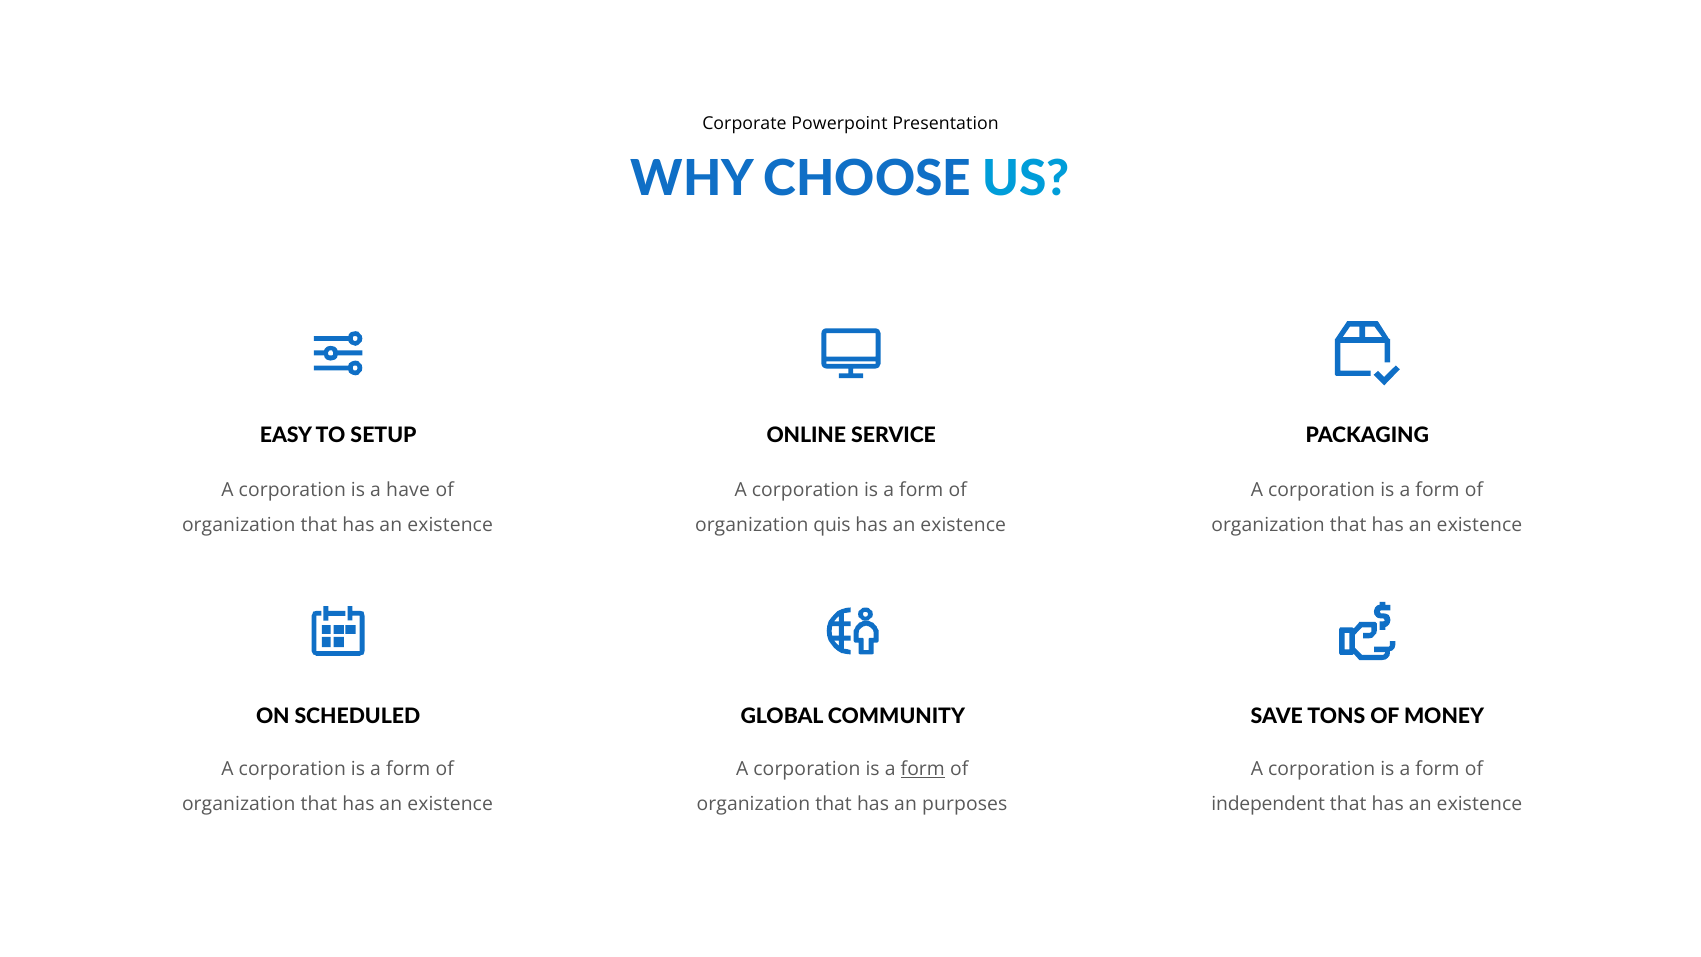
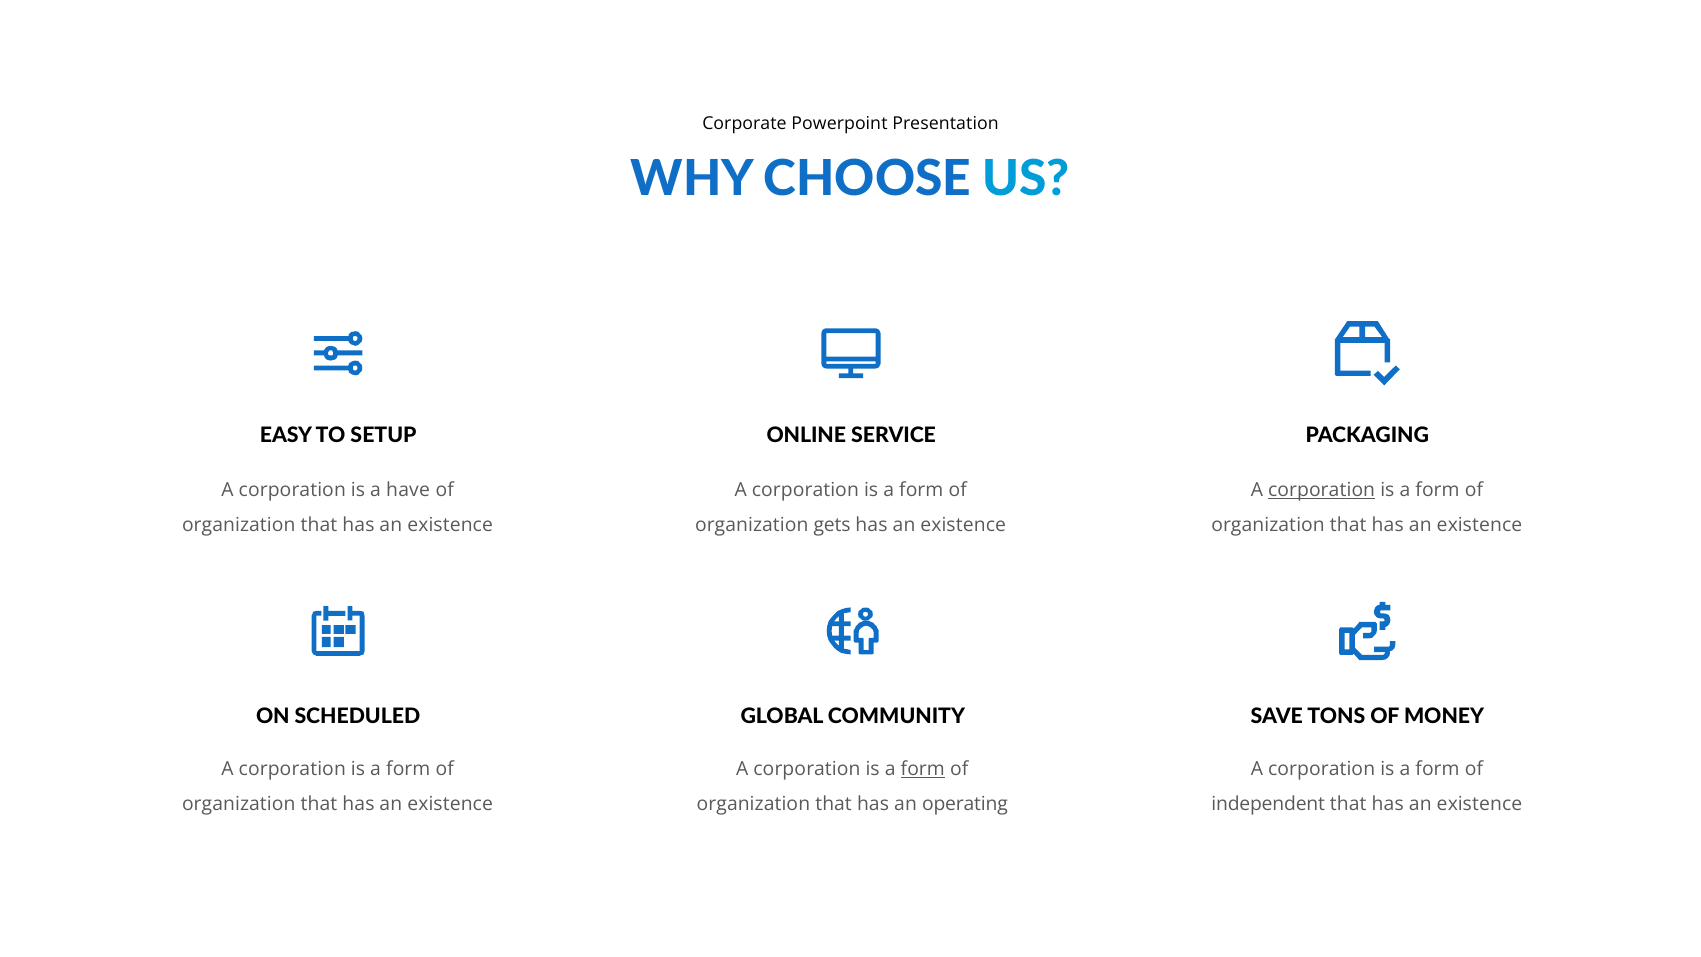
corporation underline: none -> present (1322, 490)
quis: quis -> gets (832, 525)
purposes: purposes -> operating (965, 804)
